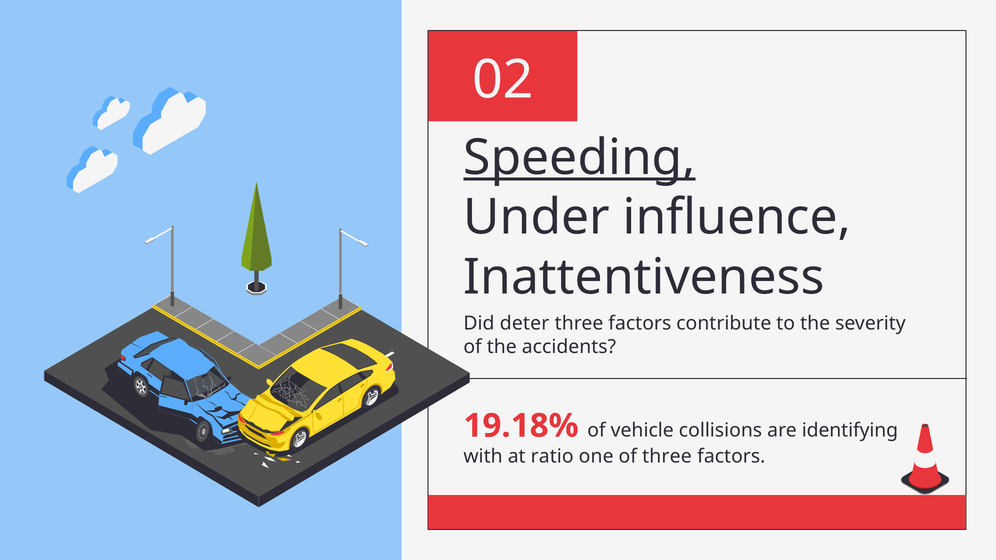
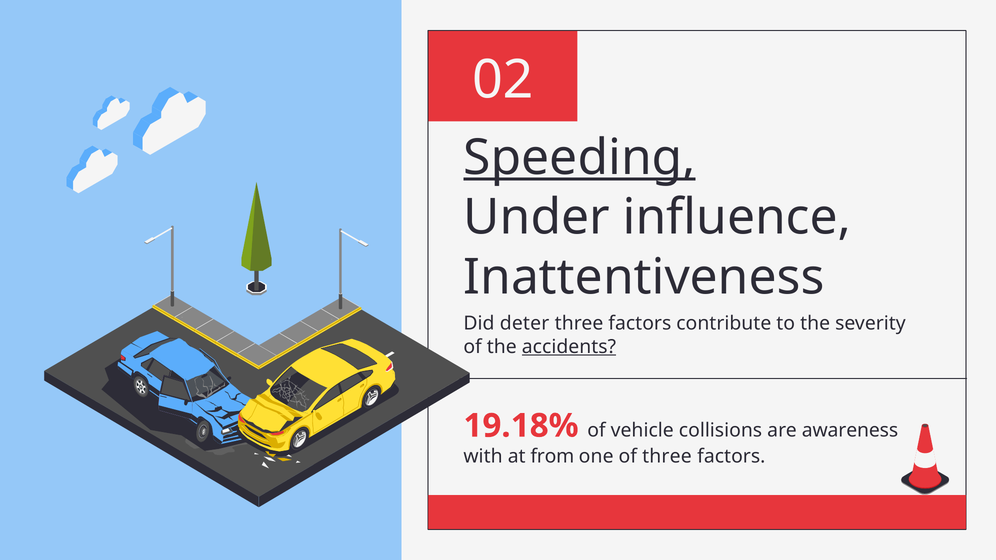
accidents underline: none -> present (569, 347)
identifying: identifying -> awareness (850, 431)
ratio: ratio -> from (552, 457)
